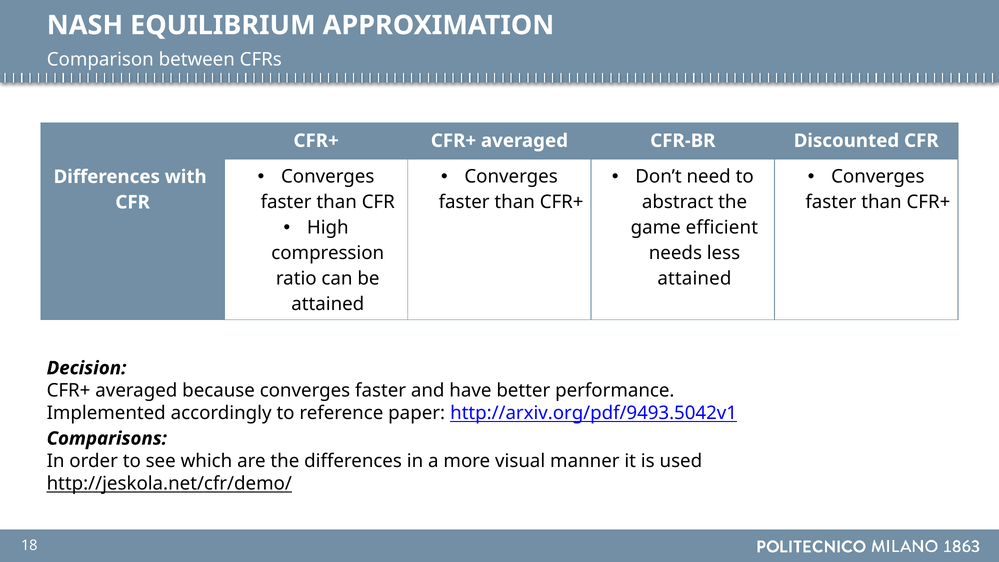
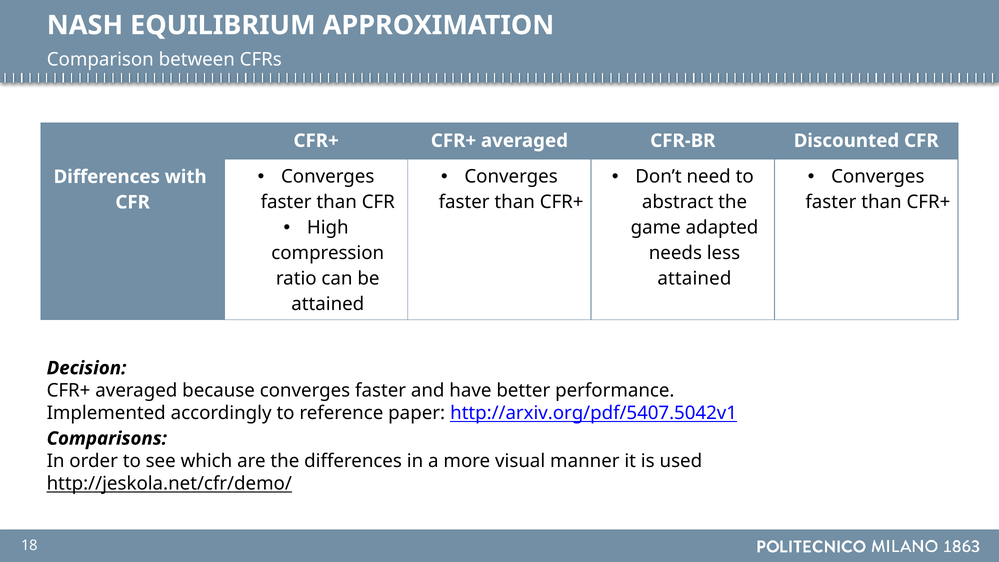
efficient: efficient -> adapted (722, 228)
http://arxiv.org/pdf/9493.5042v1: http://arxiv.org/pdf/9493.5042v1 -> http://arxiv.org/pdf/5407.5042v1 (594, 413)
